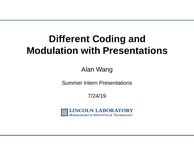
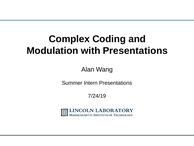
Different: Different -> Complex (69, 39)
